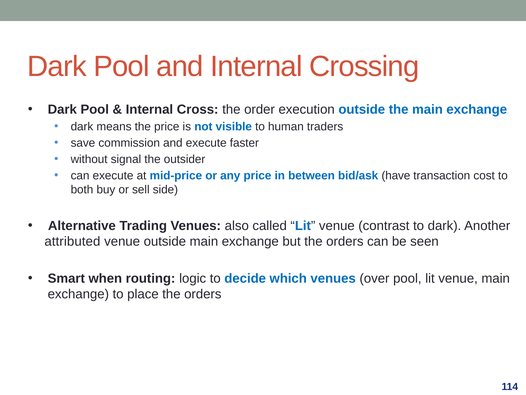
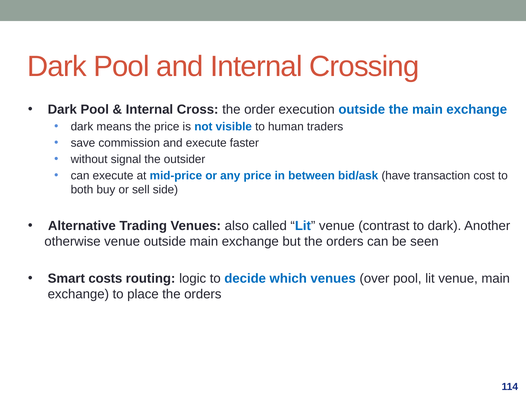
attributed: attributed -> otherwise (72, 241)
when: when -> costs (105, 278)
